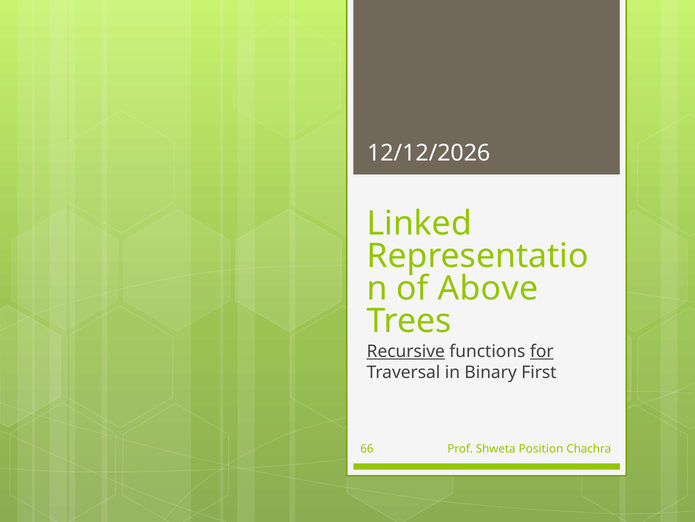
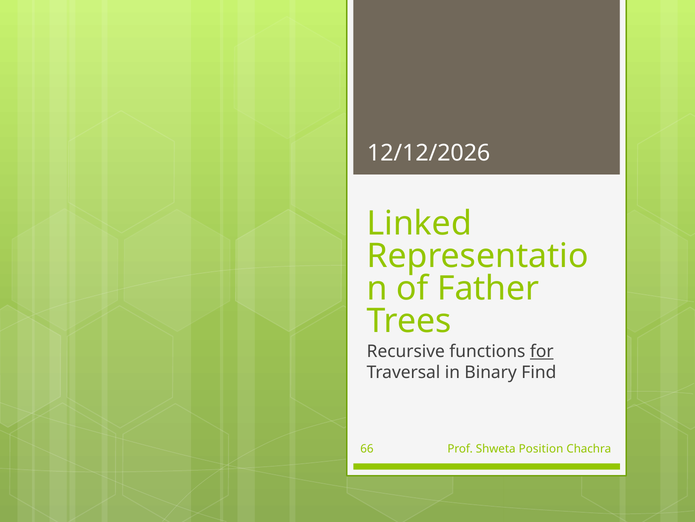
Above: Above -> Father (488, 288)
Recursive underline: present -> none (406, 351)
First: First -> Find (539, 372)
